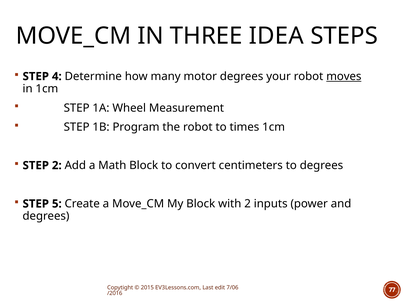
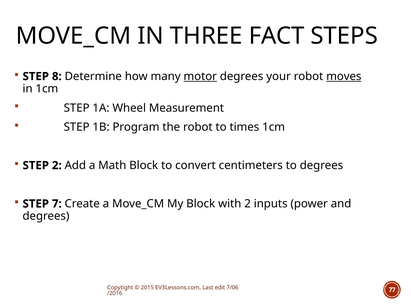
IDEA: IDEA -> FACT (277, 36)
4: 4 -> 8 (57, 76)
motor underline: none -> present (200, 76)
5: 5 -> 7 (57, 204)
